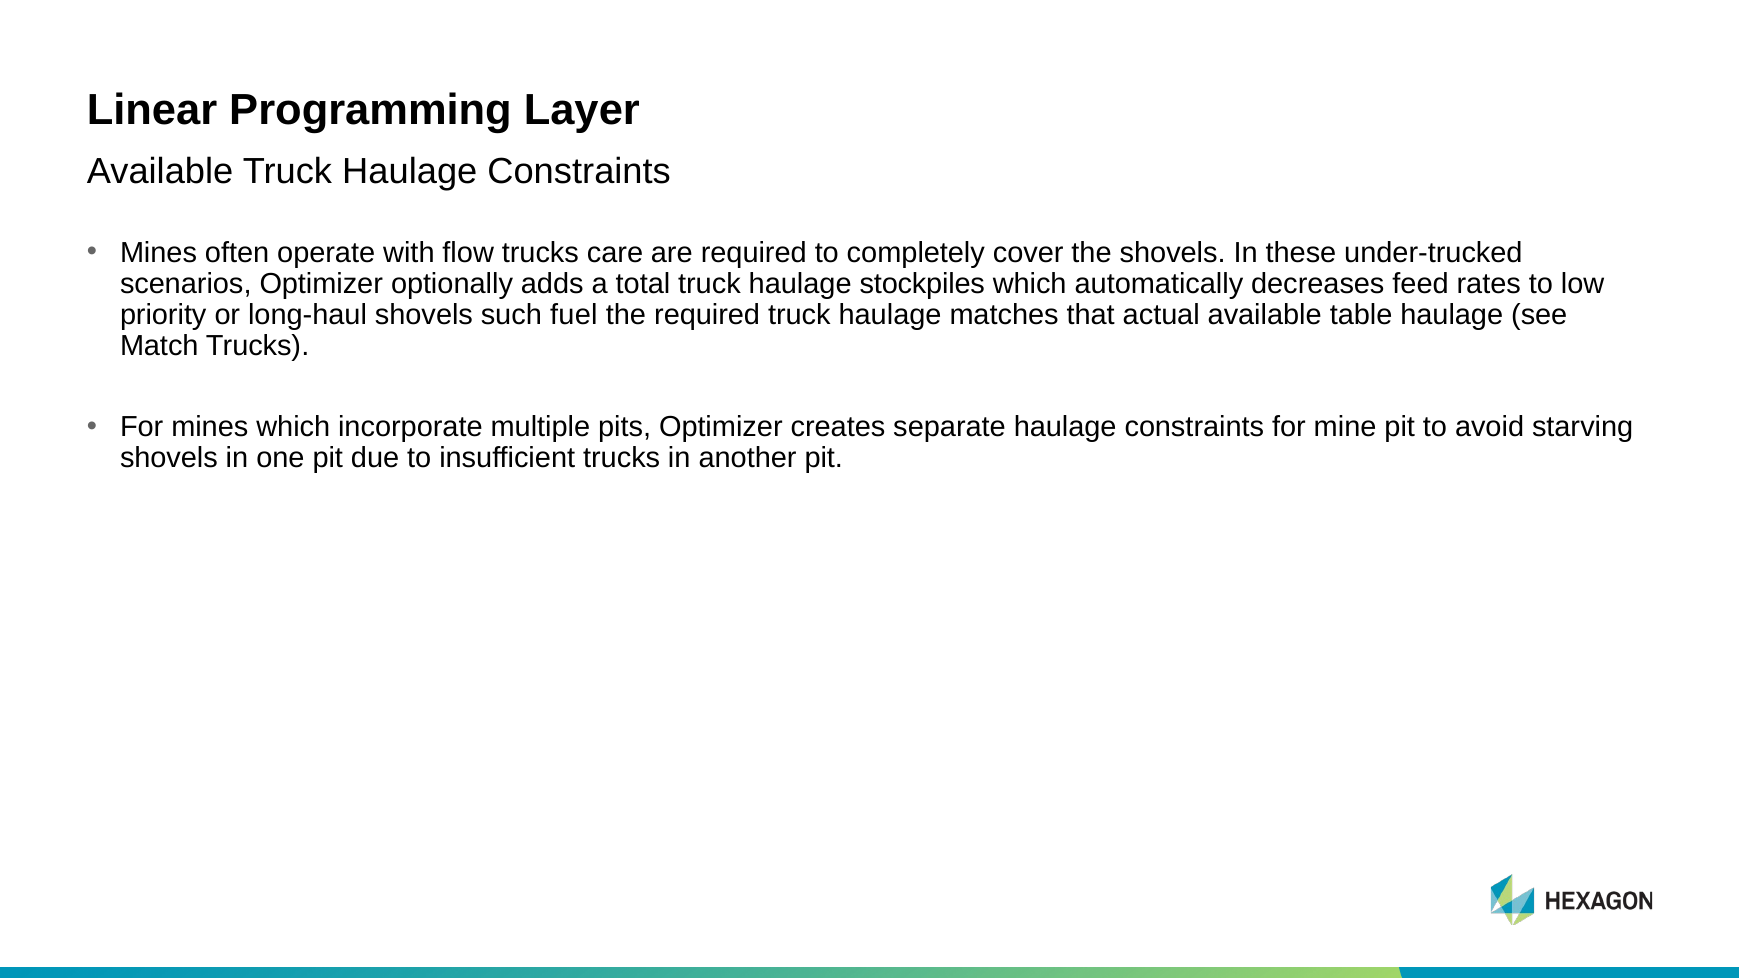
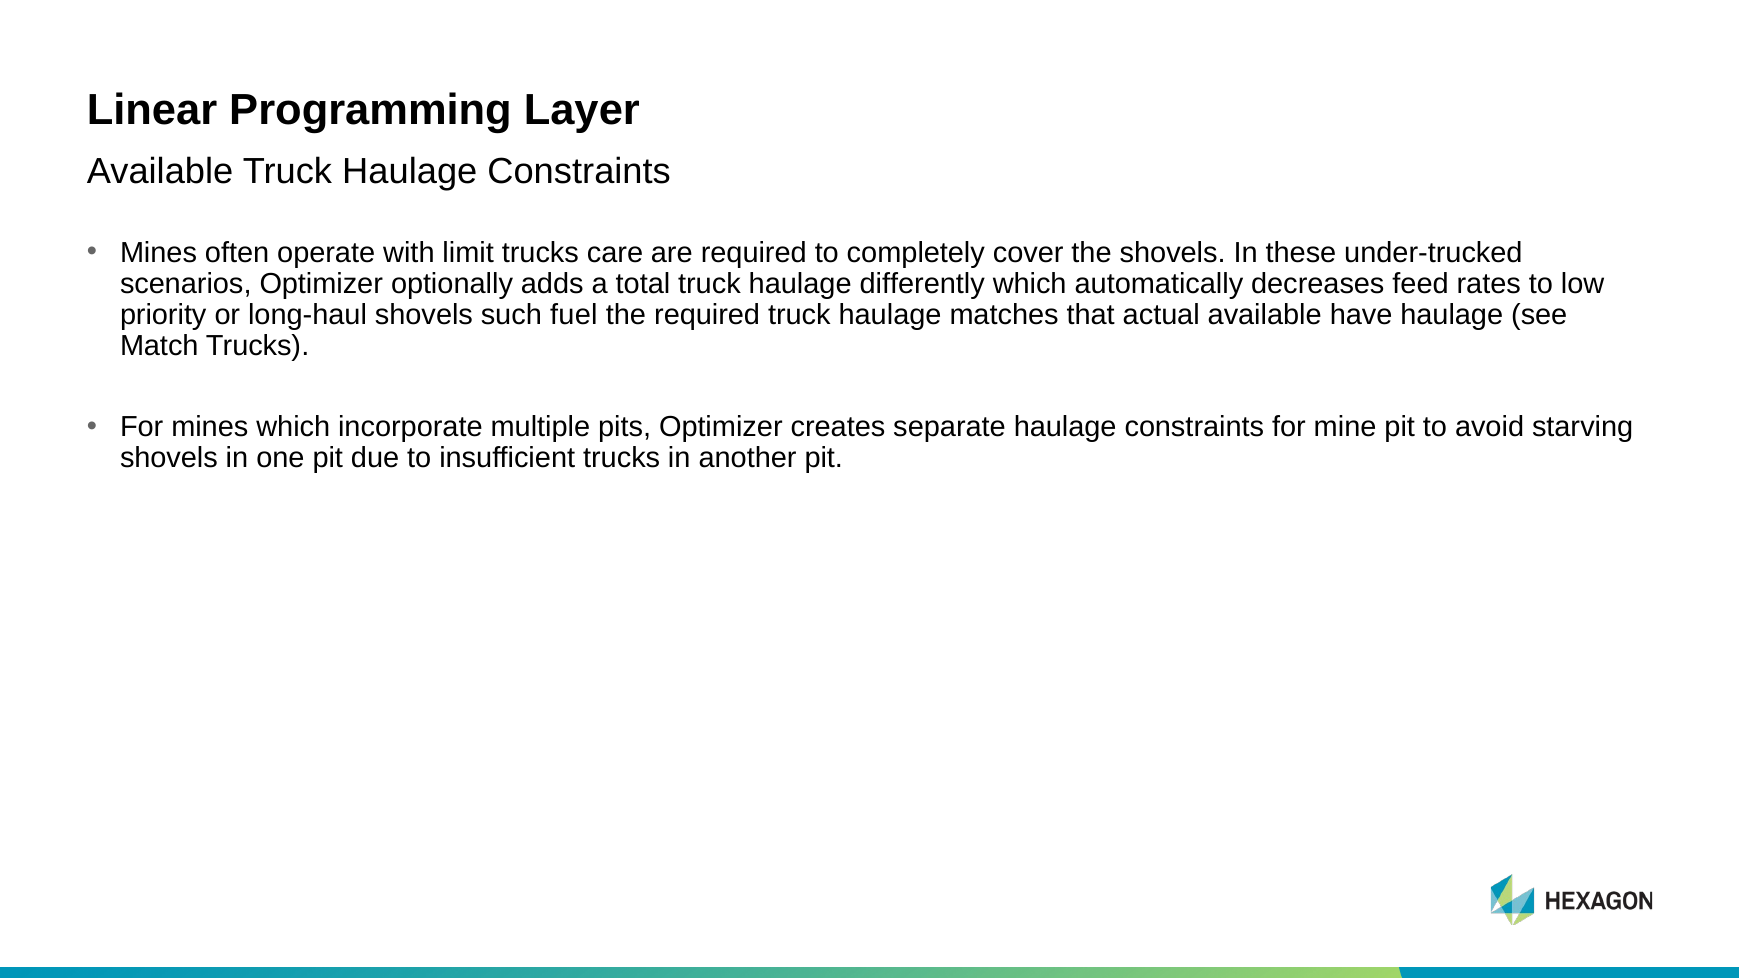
flow: flow -> limit (468, 253)
stockpiles: stockpiles -> differently (922, 284)
table: table -> have (1361, 315)
